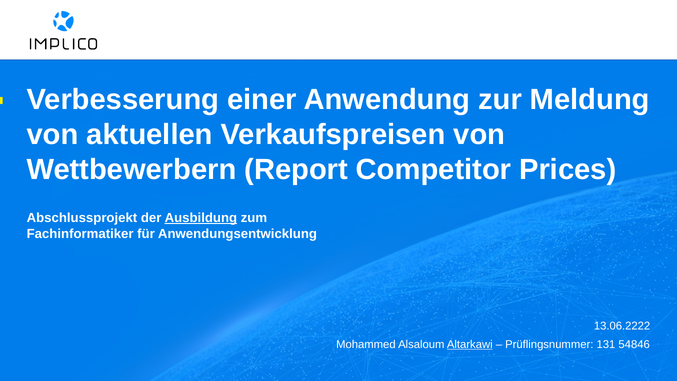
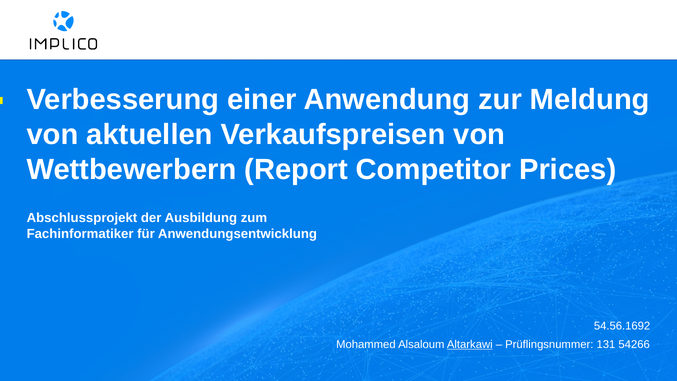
Ausbildung underline: present -> none (201, 218)
13.06.2222: 13.06.2222 -> 54.56.1692 (622, 326)
54846: 54846 -> 54266 (634, 344)
